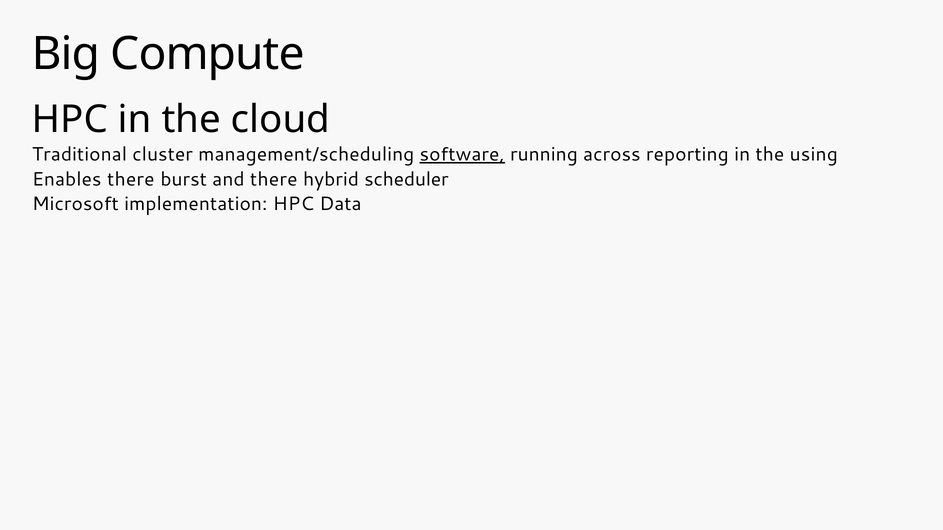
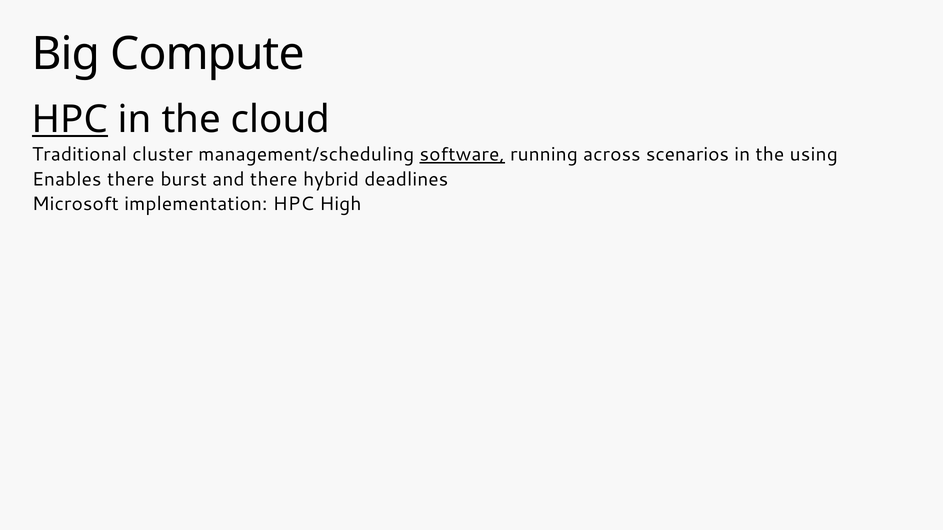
HPC underline: none -> present (70, 119)
reporting: reporting -> scenarios (687, 155)
scheduler: scheduler -> deadlines (406, 179)
Data: Data -> High (340, 204)
